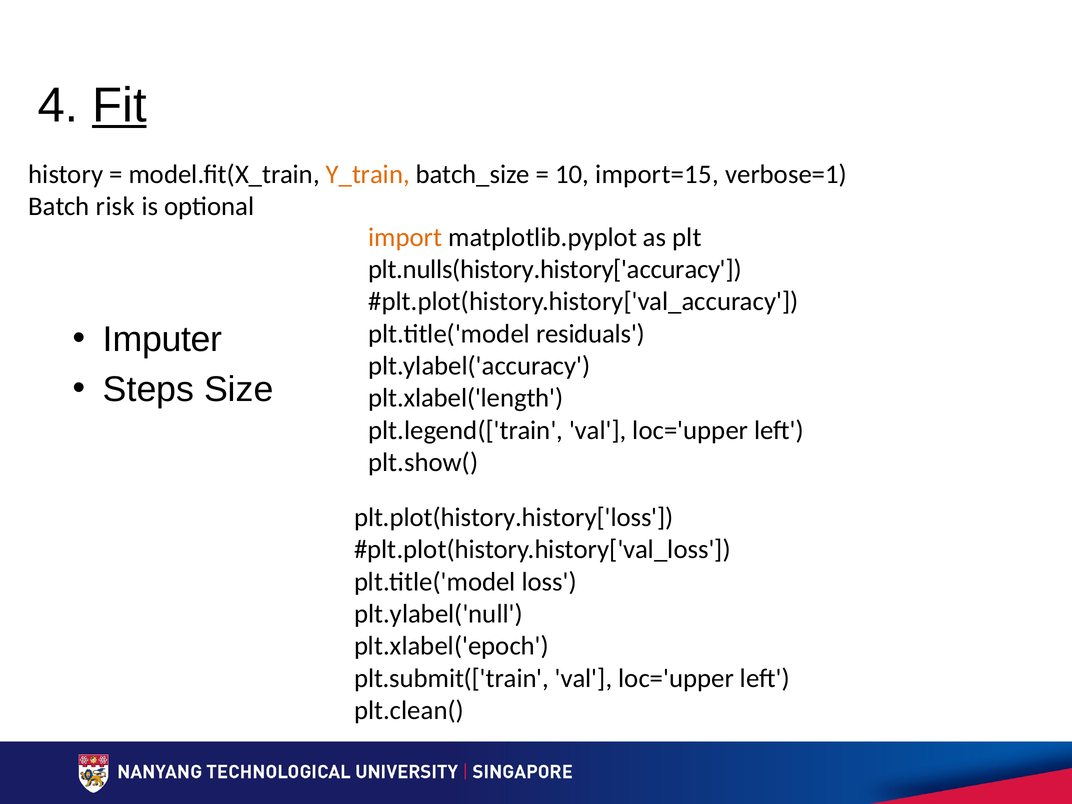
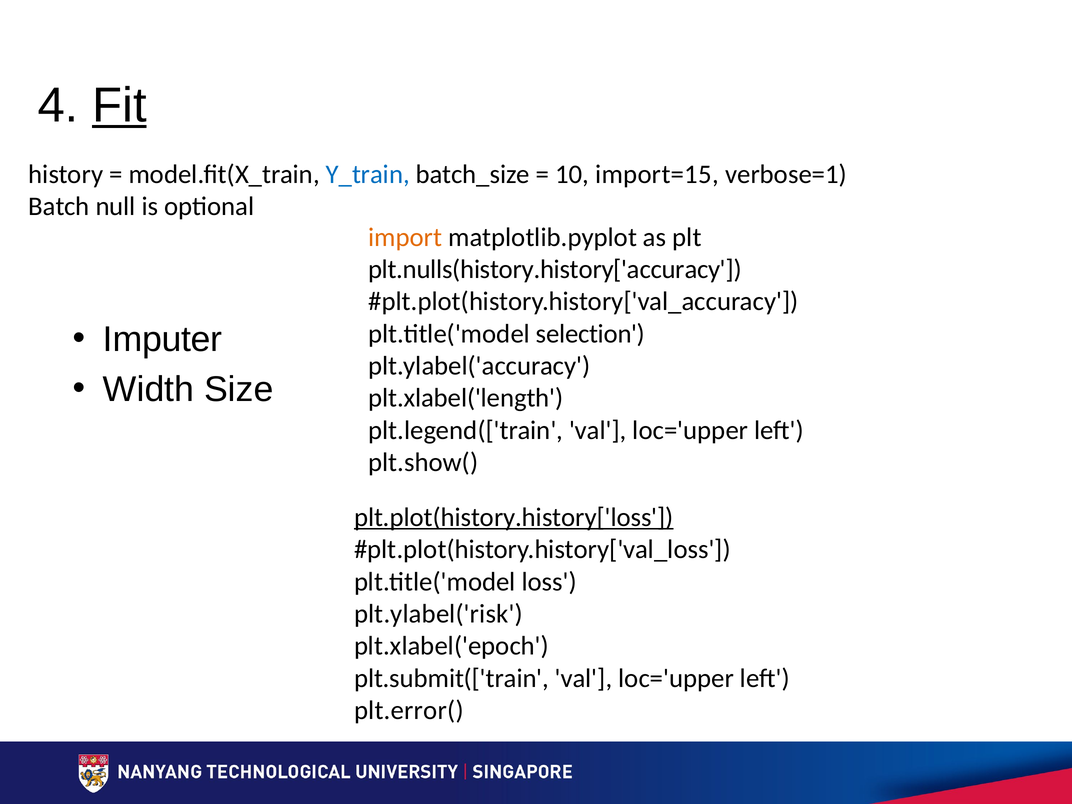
Y_train colour: orange -> blue (368, 174)
risk: risk -> null (116, 207)
residuals: residuals -> selection (590, 334)
Steps: Steps -> Width (149, 389)
plt.plot(history.history['loss underline: none -> present (514, 517)
plt.ylabel('null: plt.ylabel('null -> plt.ylabel('risk (438, 614)
plt.clean(: plt.clean( -> plt.error( (409, 710)
